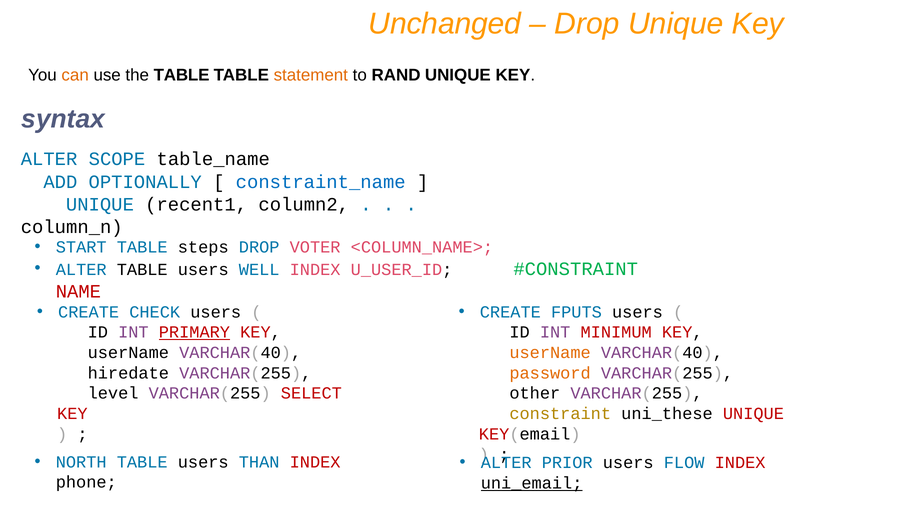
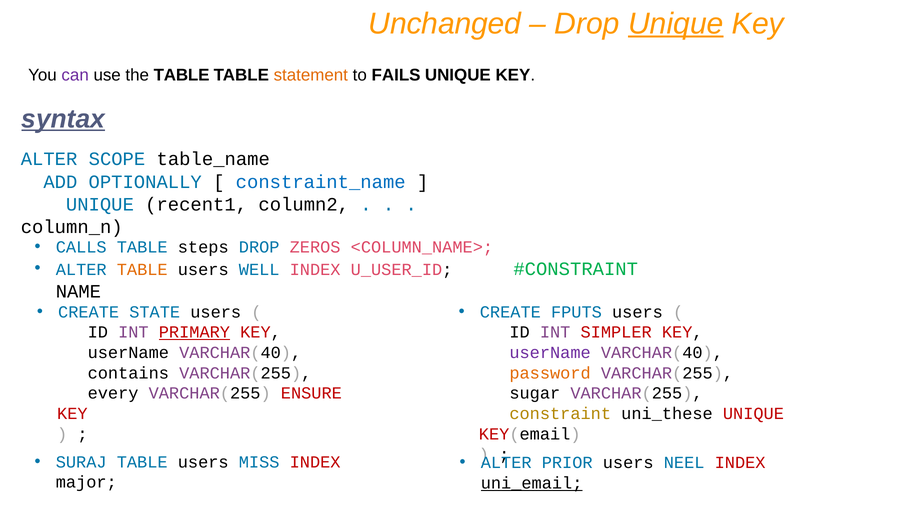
Unique underline: none -> present (676, 24)
can colour: orange -> purple (75, 75)
RAND: RAND -> FAILS (396, 75)
syntax underline: none -> present (63, 119)
START: START -> CALLS (81, 247)
VOTER: VOTER -> ZEROS (315, 247)
TABLE colour: black -> orange (142, 269)
NAME colour: red -> black (78, 291)
CHECK: CHECK -> STATE (155, 312)
MINIMUM: MINIMUM -> SIMPLER (616, 332)
userName colour: orange -> purple (550, 352)
hiredate: hiredate -> contains (128, 373)
level: level -> every (113, 393)
SELECT: SELECT -> ENSURE (311, 393)
other: other -> sugar (535, 393)
NORTH: NORTH -> SURAJ (81, 462)
THAN: THAN -> MISS (259, 462)
FLOW: FLOW -> NEEL (684, 462)
phone: phone -> major (86, 482)
